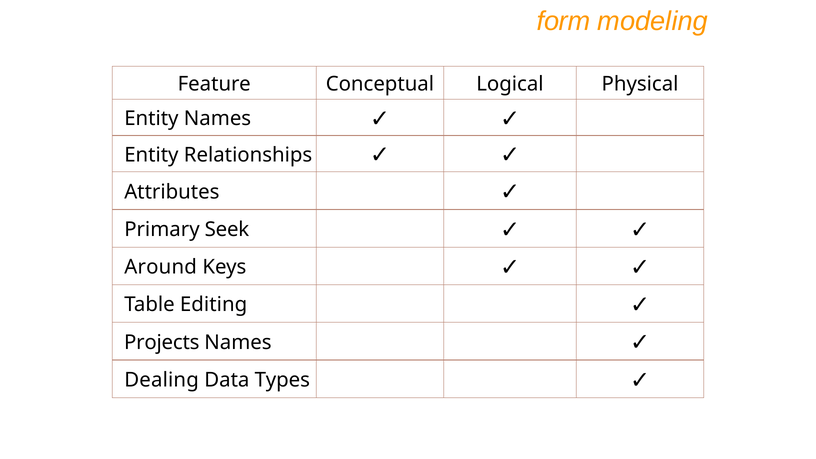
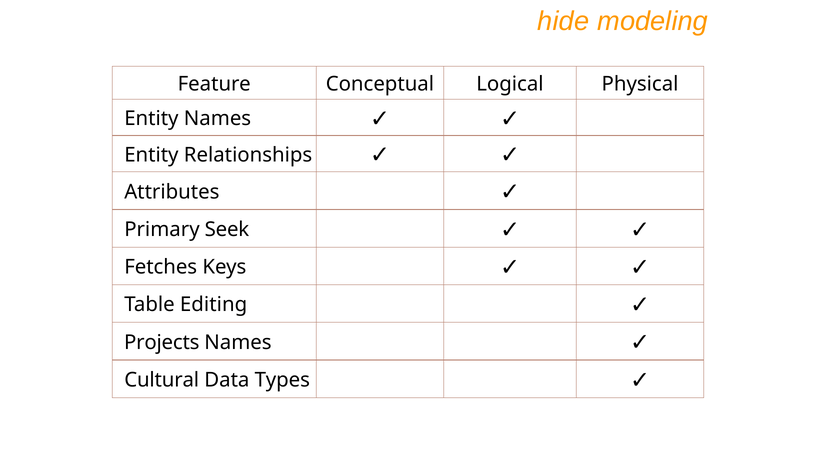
form: form -> hide (563, 21)
Around: Around -> Fetches (161, 267)
Dealing: Dealing -> Cultural (162, 380)
